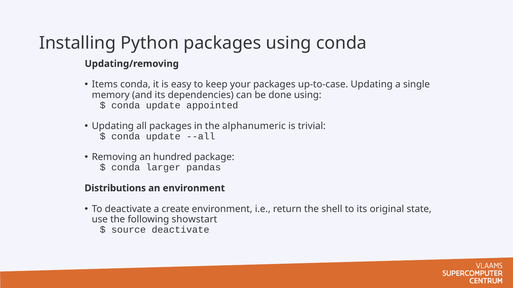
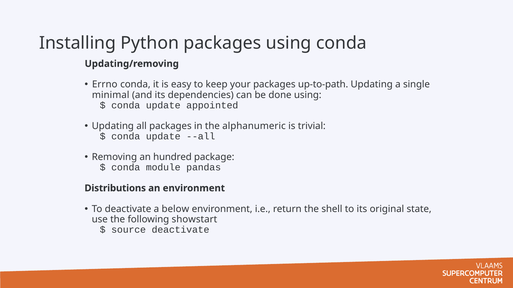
Items: Items -> Errno (105, 85)
up-to-case: up-to-case -> up-to-path (323, 85)
memory: memory -> minimal (111, 95)
larger: larger -> module (163, 168)
create: create -> below (175, 209)
